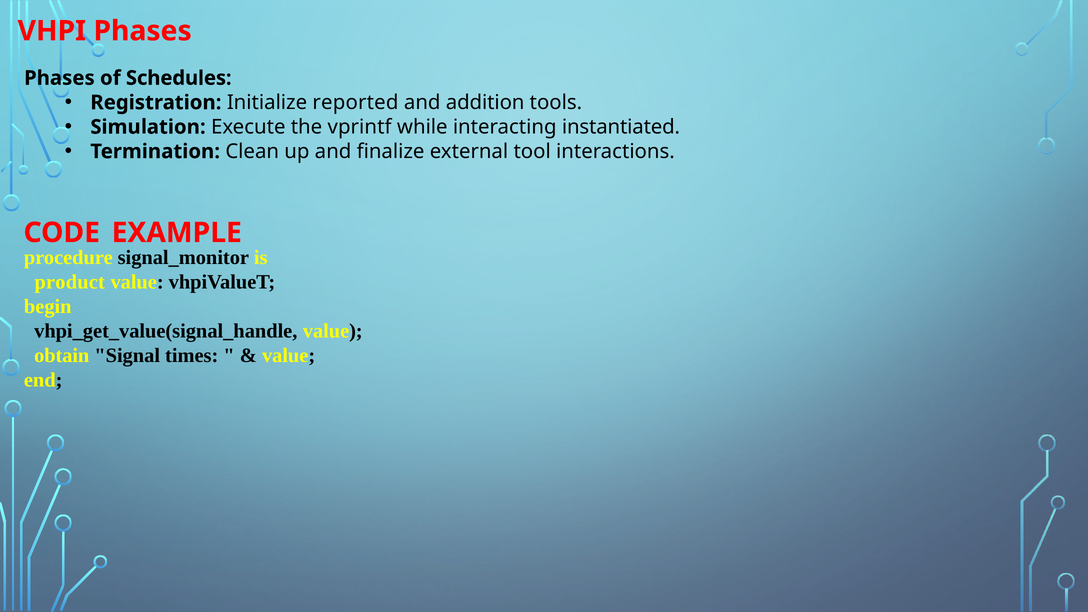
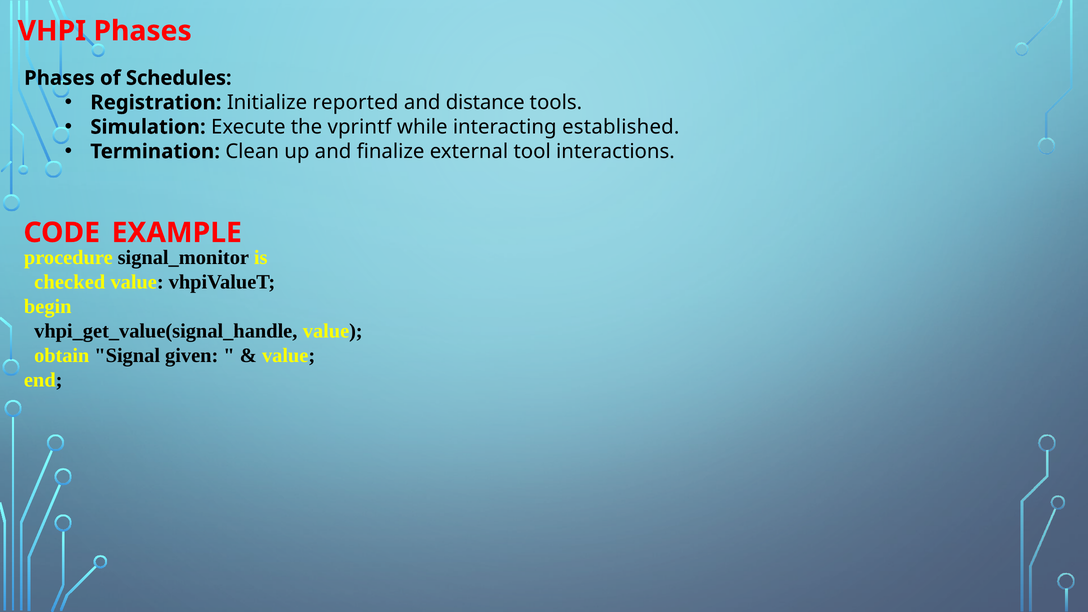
addition: addition -> distance (485, 103)
instantiated: instantiated -> established (621, 127)
product: product -> checked (70, 282)
times: times -> given (192, 355)
